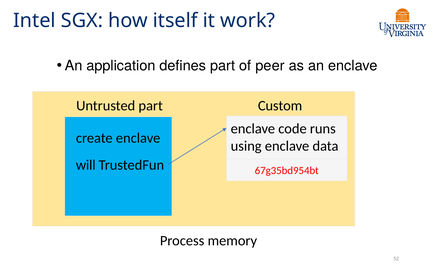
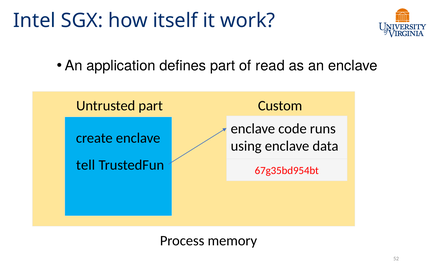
peer: peer -> read (270, 66)
will: will -> tell (86, 165)
